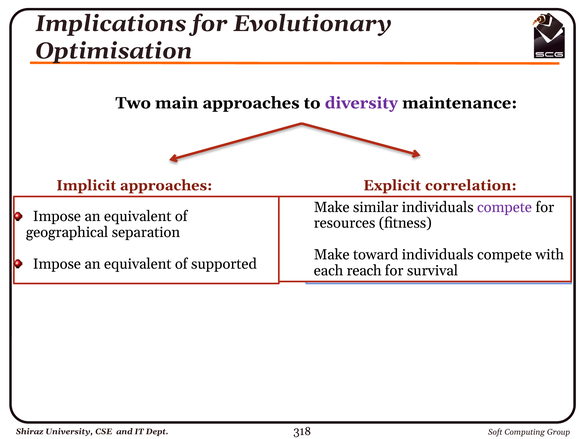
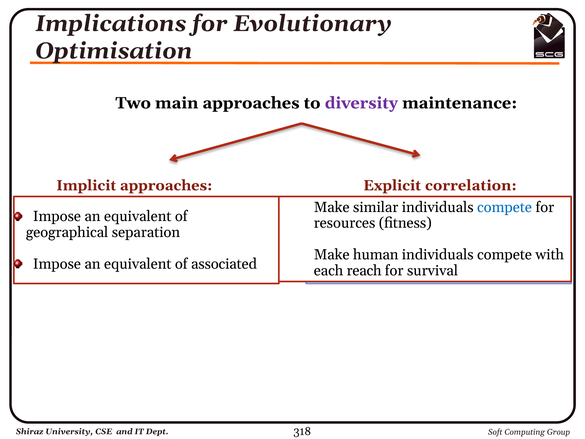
compete colour: purple -> blue (505, 207)
toward: toward -> human (376, 255)
supported: supported -> associated (224, 264)
